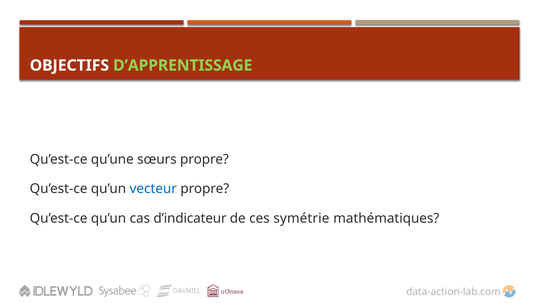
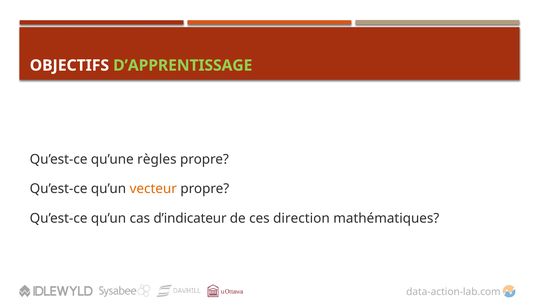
sœurs: sœurs -> règles (157, 159)
vecteur colour: blue -> orange (153, 189)
symétrie: symétrie -> direction (301, 218)
